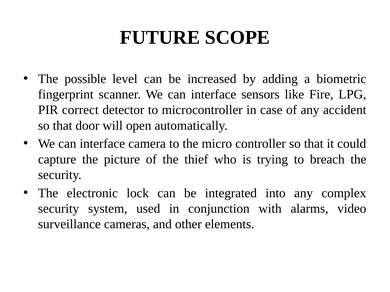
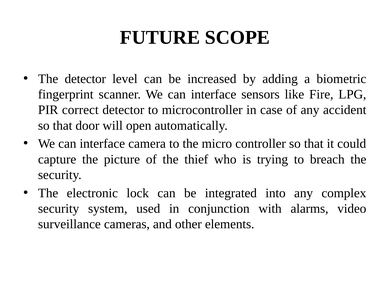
The possible: possible -> detector (85, 79)
